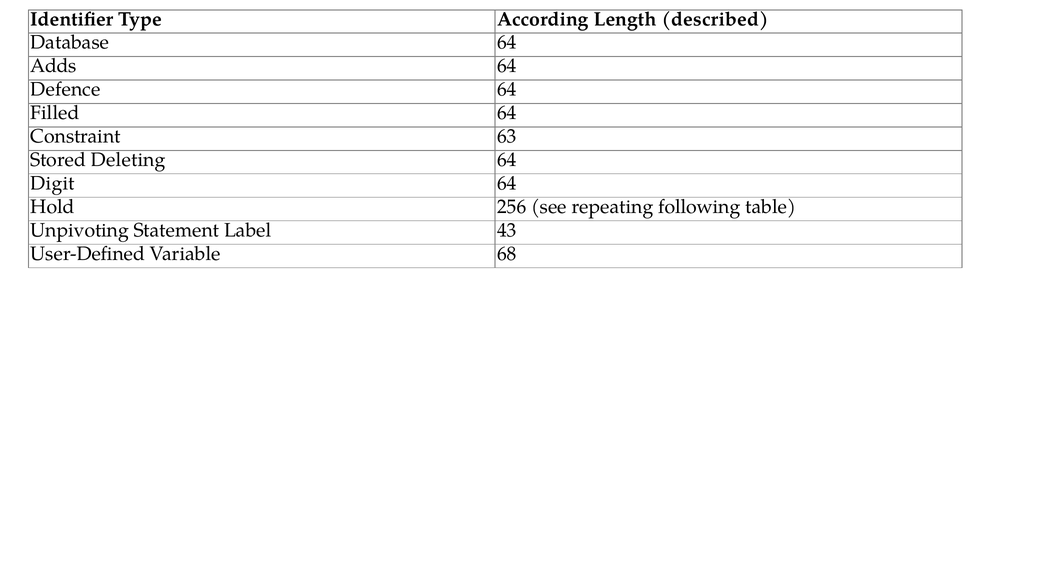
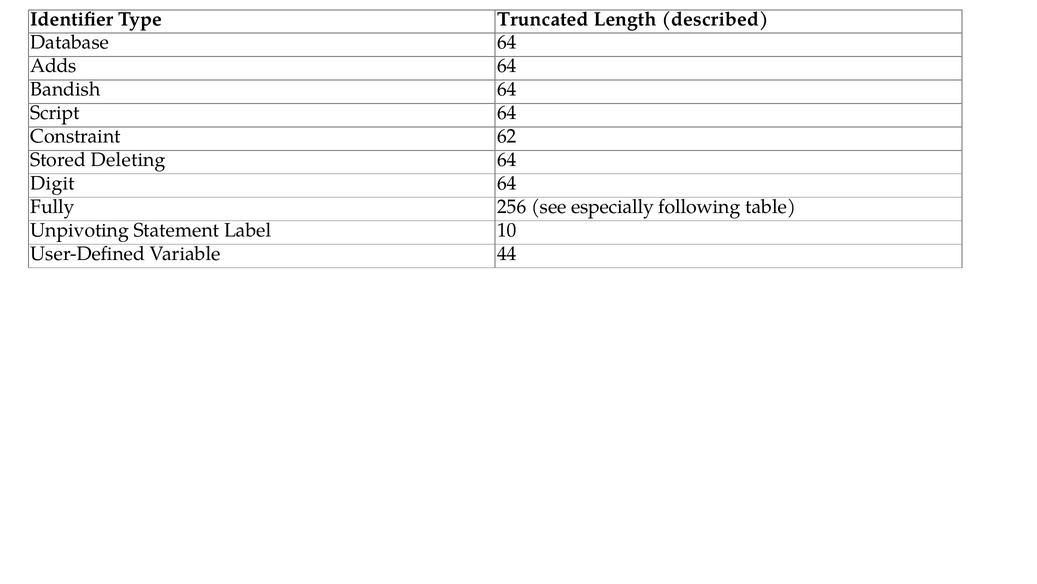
According: According -> Truncated (543, 19)
Defence: Defence -> Bandish (66, 89)
Filled: Filled -> Script (55, 113)
63: 63 -> 62 (507, 136)
Hold: Hold -> Fully (53, 207)
repeating: repeating -> especially (613, 207)
43: 43 -> 10 (507, 230)
68: 68 -> 44 (507, 254)
